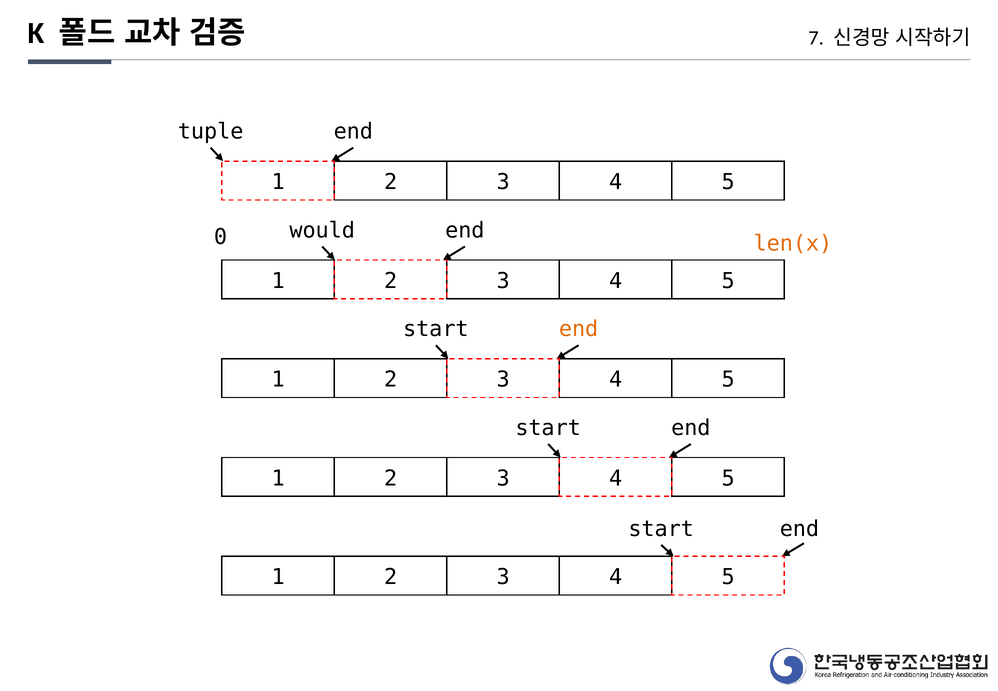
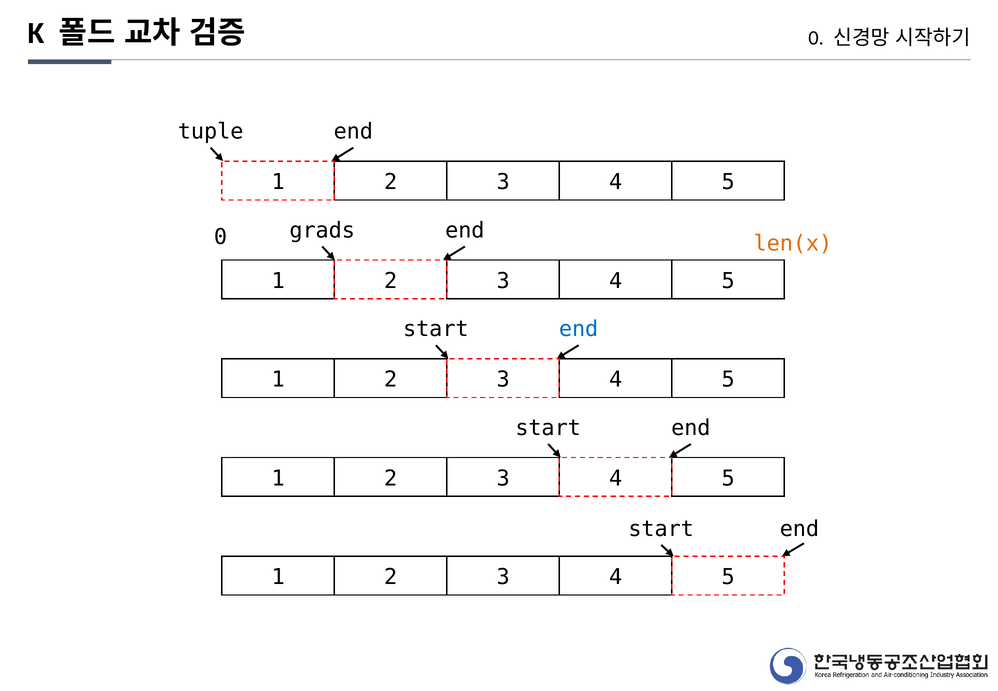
7: 7 -> 0 (816, 38)
would: would -> grads (322, 230)
end colour: orange -> blue (579, 329)
